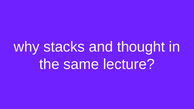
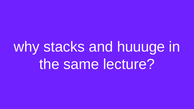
thought: thought -> huuuge (141, 47)
